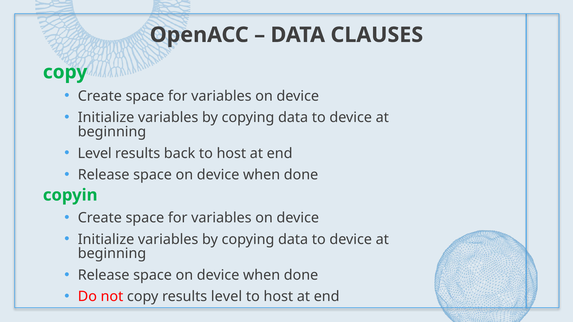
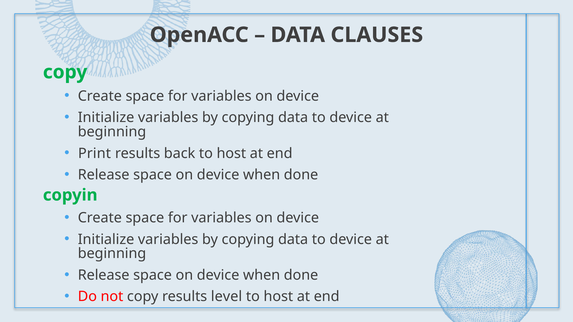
Level: Level -> Print (94, 153)
